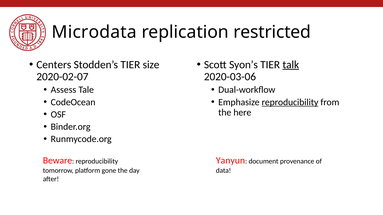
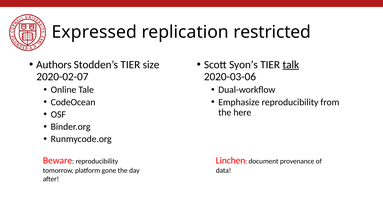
Microdata: Microdata -> Expressed (94, 32)
Centers: Centers -> Authors (54, 65)
Assess: Assess -> Online (64, 90)
reproducibility underline: present -> none (290, 102)
Yanyun: Yanyun -> Linchen (231, 161)
